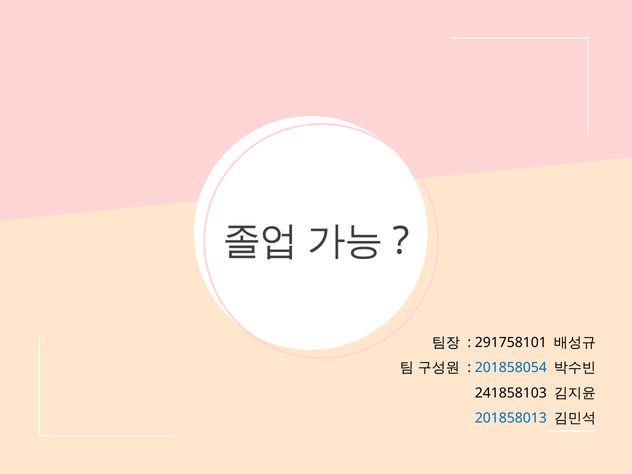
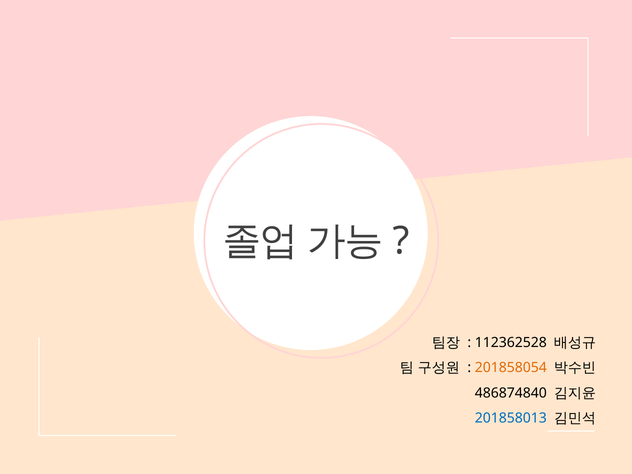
291758101: 291758101 -> 112362528 (511, 342)
201858054 colour: blue -> orange (511, 368)
241858103: 241858103 -> 486874840 (511, 393)
